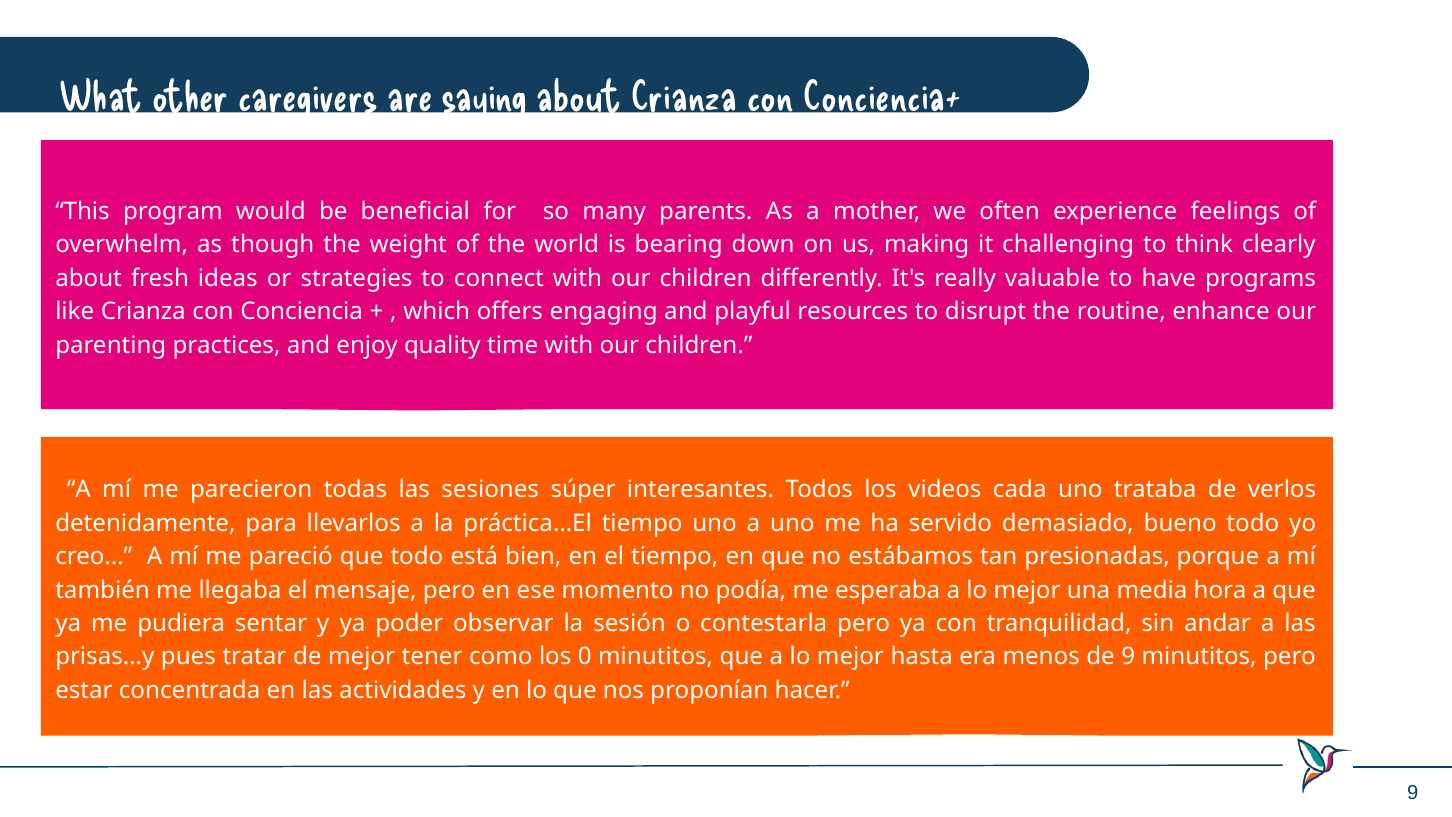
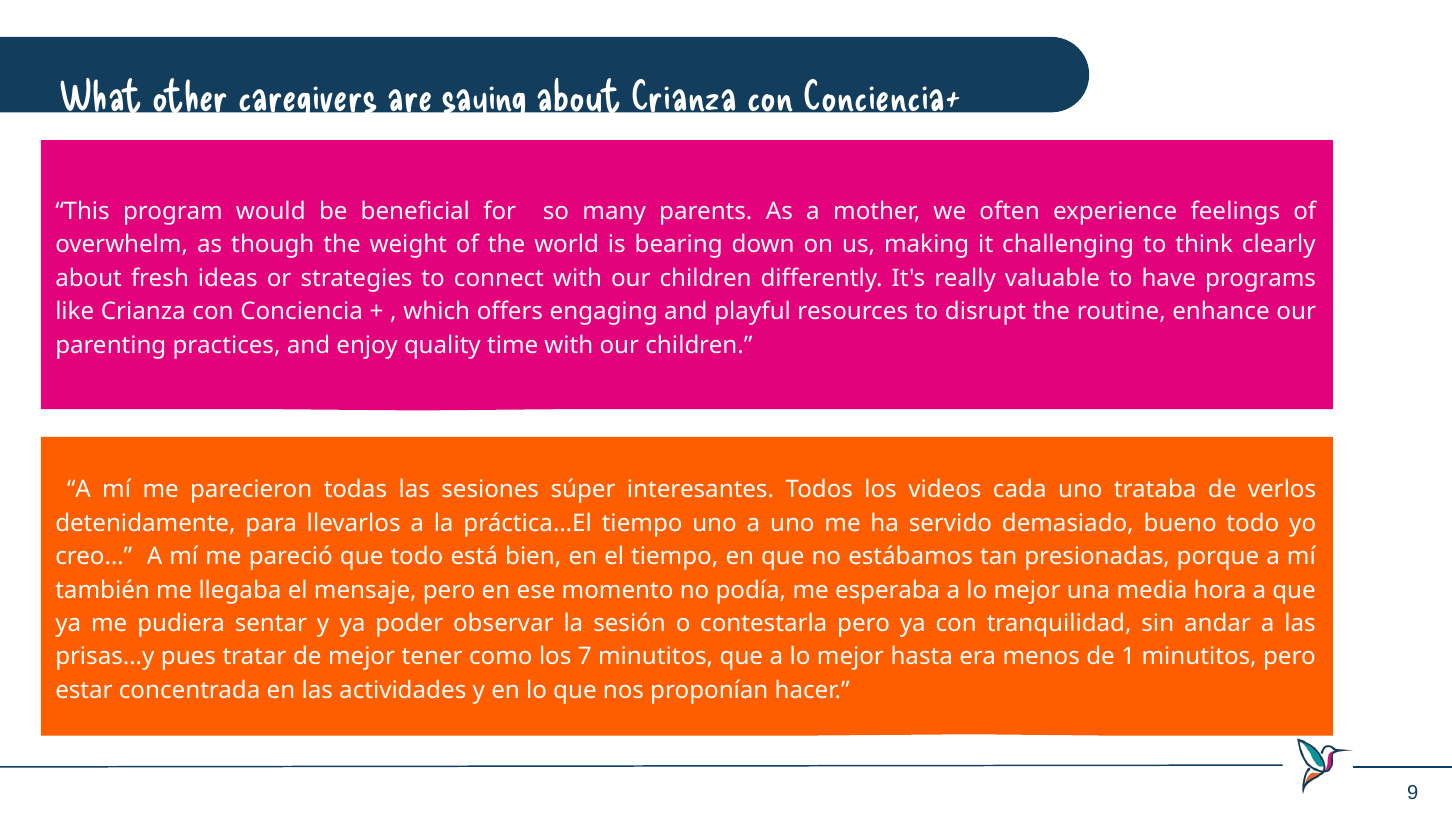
0: 0 -> 7 (585, 657)
de 9: 9 -> 1 (1128, 657)
